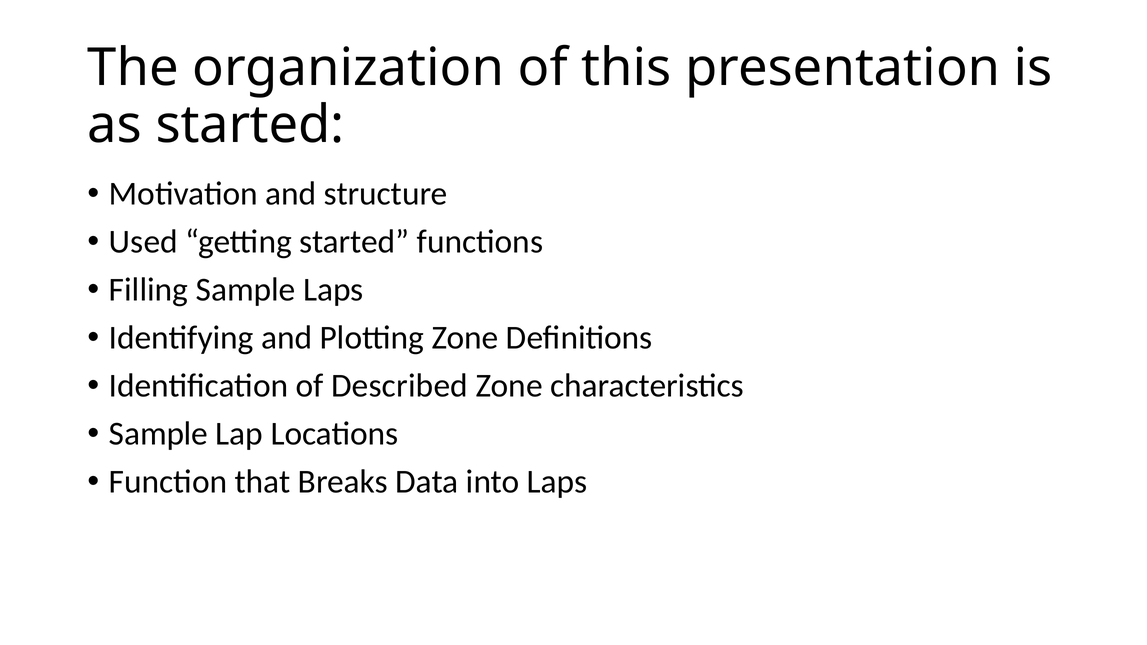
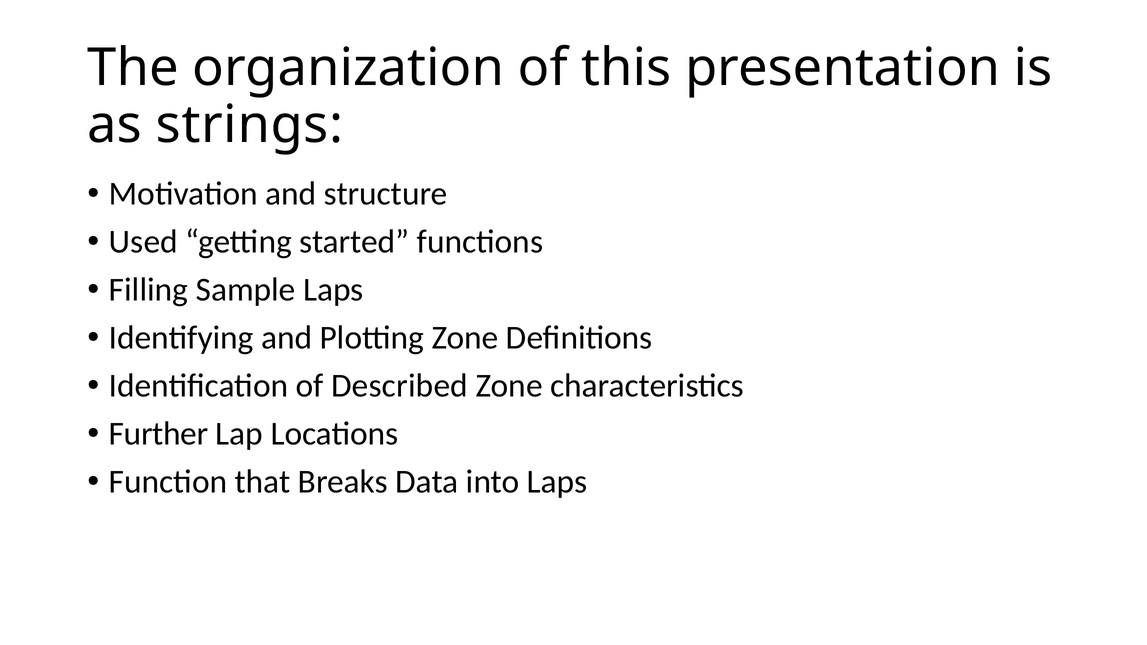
as started: started -> strings (250, 125)
Sample: Sample -> Further (159, 434)
